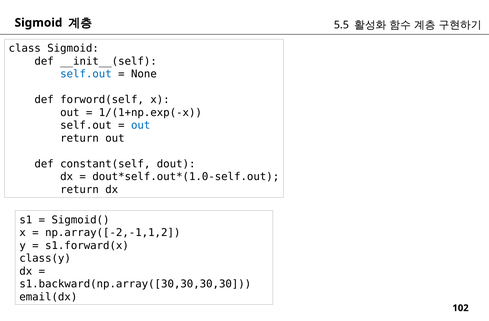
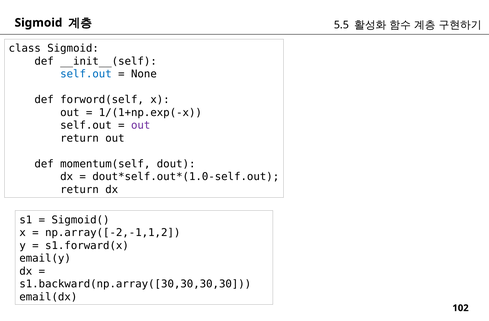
out colour: blue -> purple (141, 125)
constant(self: constant(self -> momentum(self (105, 164)
class(y: class(y -> email(y (45, 259)
